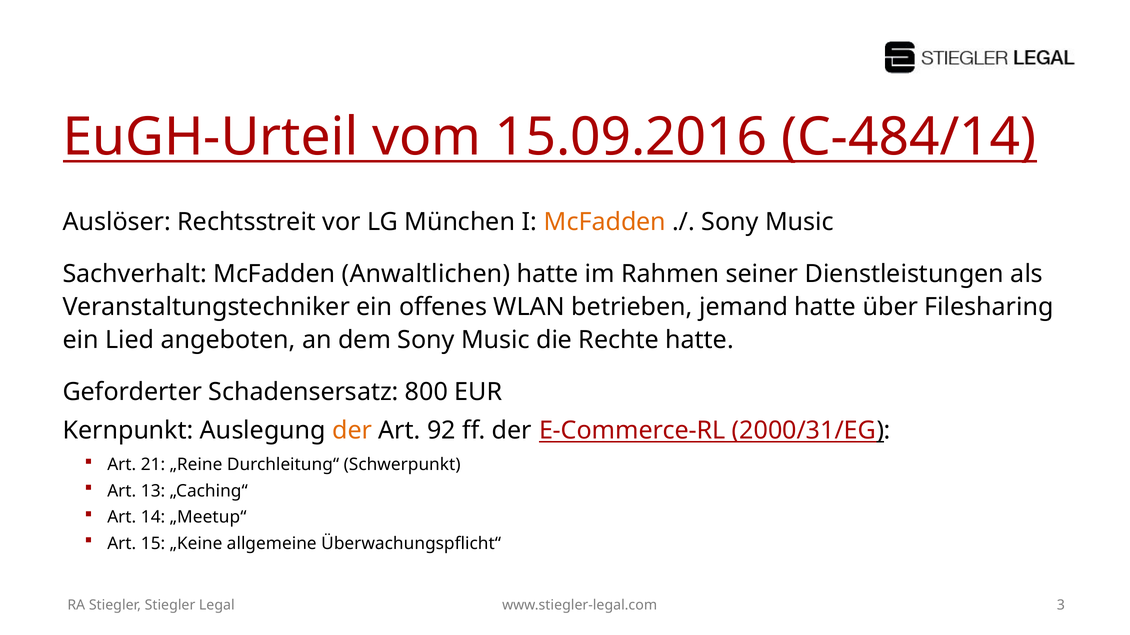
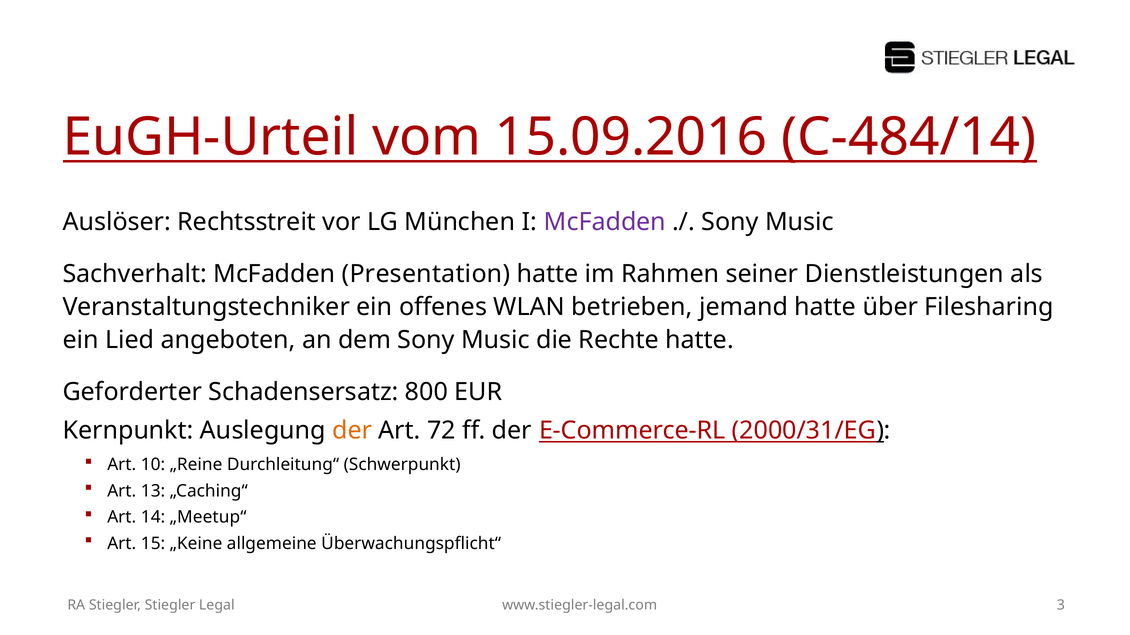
McFadden colour: orange -> purple (605, 222)
Anwaltlichen: Anwaltlichen -> Presentation (426, 274)
92: 92 -> 72 (442, 431)
21: 21 -> 10 (153, 465)
